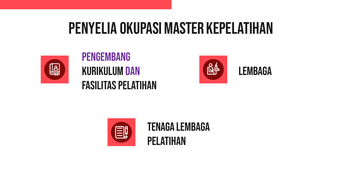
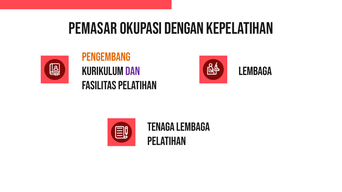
PENYELIA: PENYELIA -> PEMASAR (93, 29)
MASTER: MASTER -> DENGAN (184, 29)
Pengembang colour: purple -> orange (106, 57)
